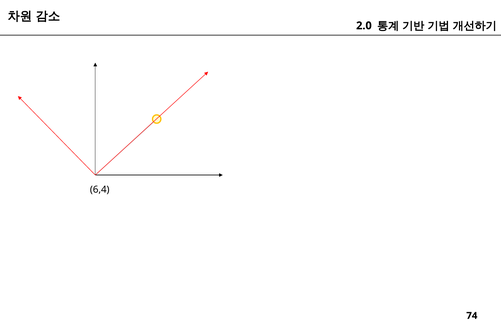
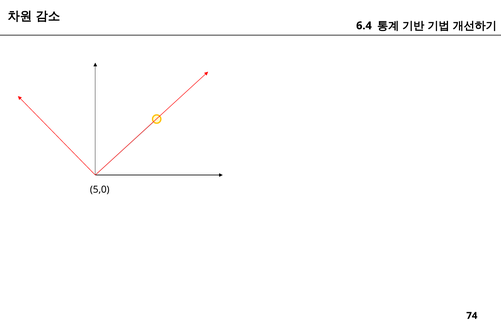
2.0: 2.0 -> 6.4 (364, 26)
6,4: 6,4 -> 5,0 (100, 190)
